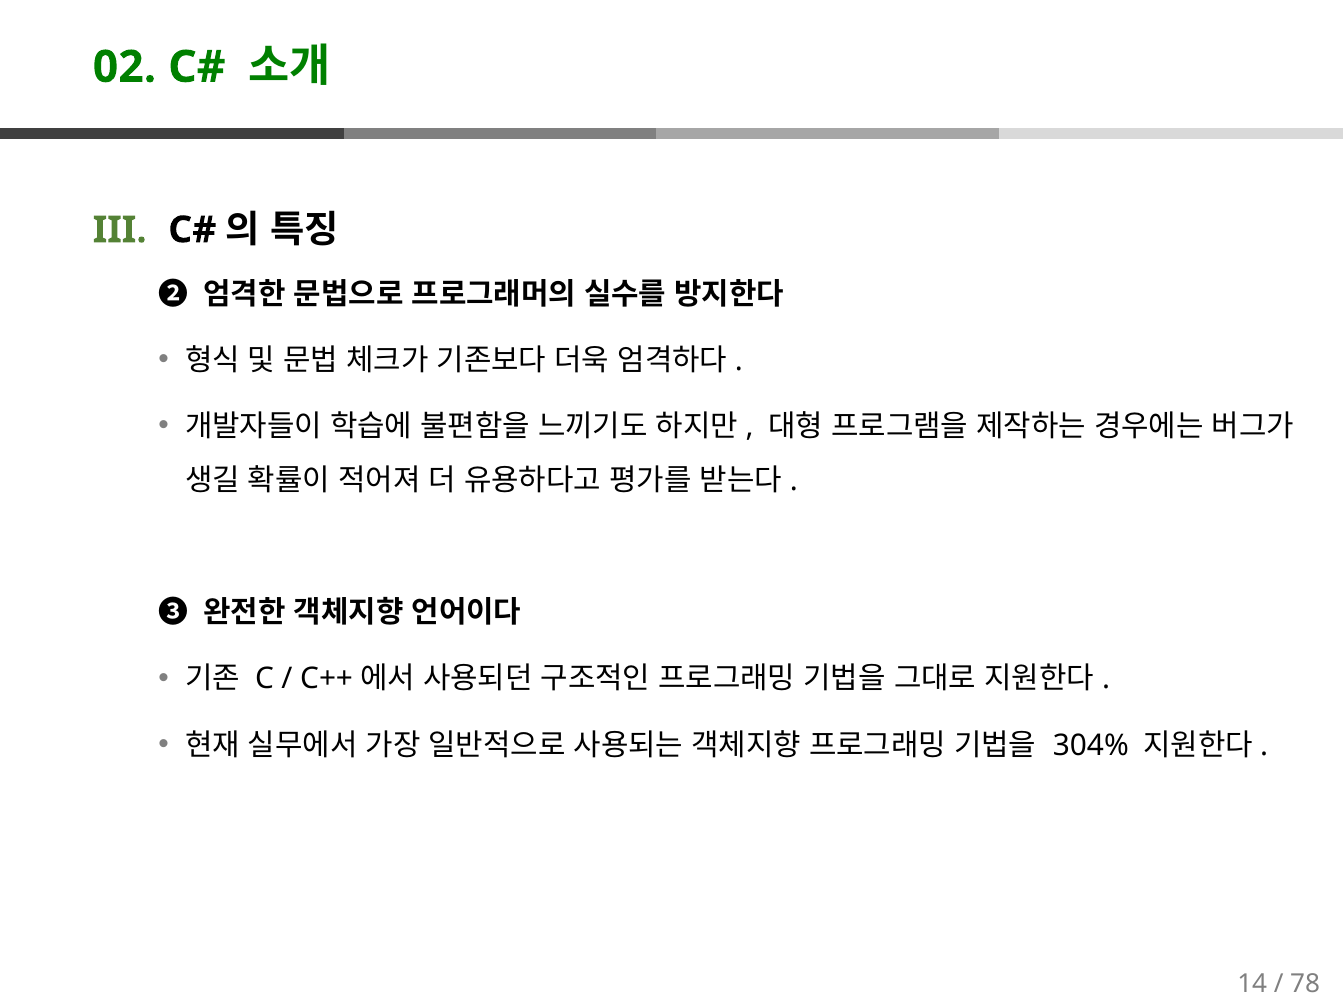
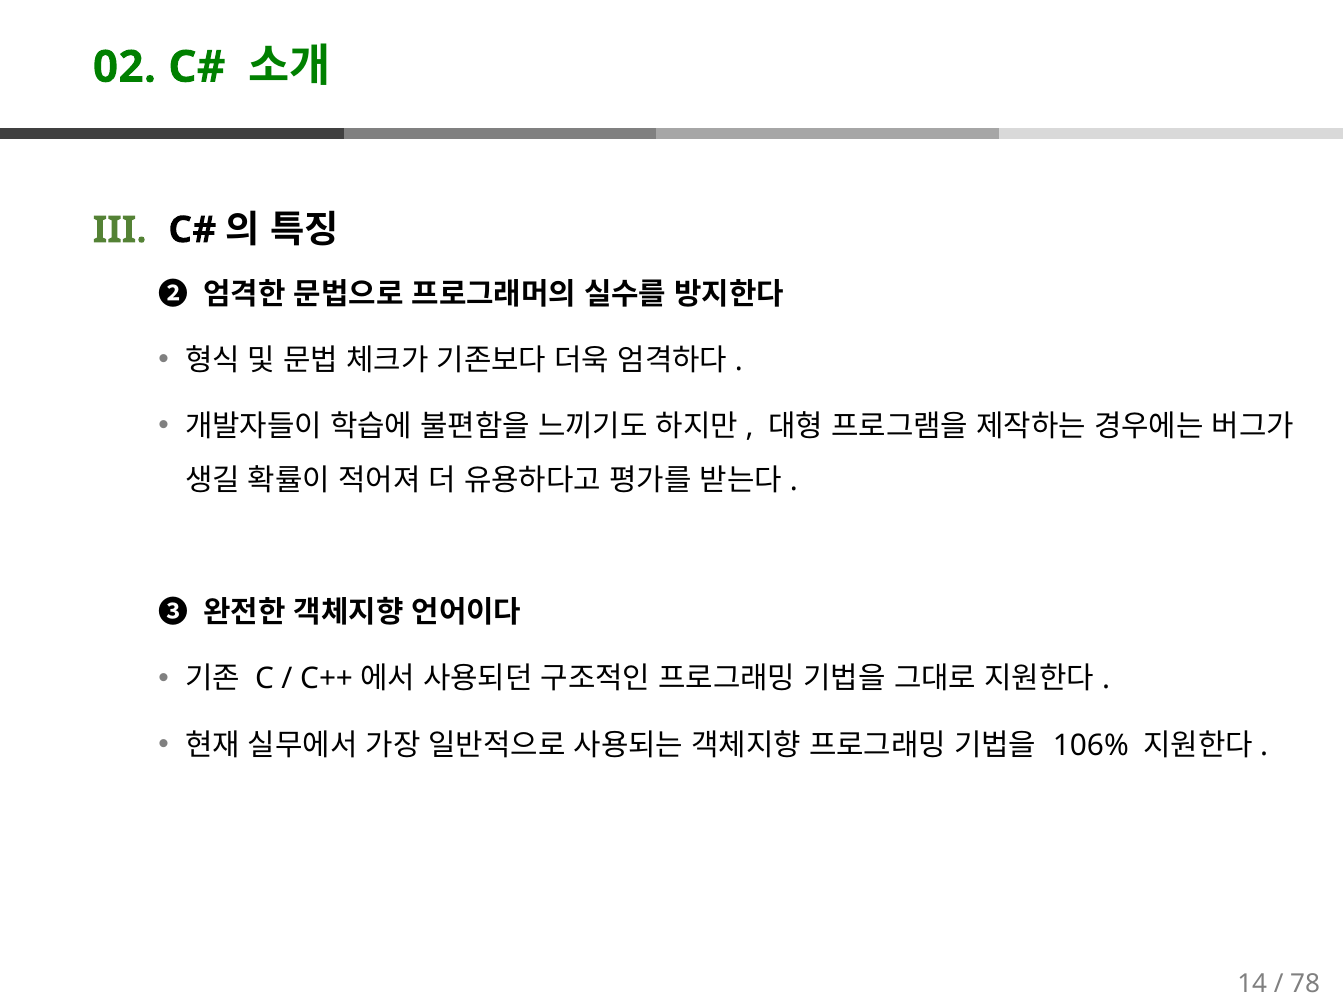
304%: 304% -> 106% (1091, 745)
